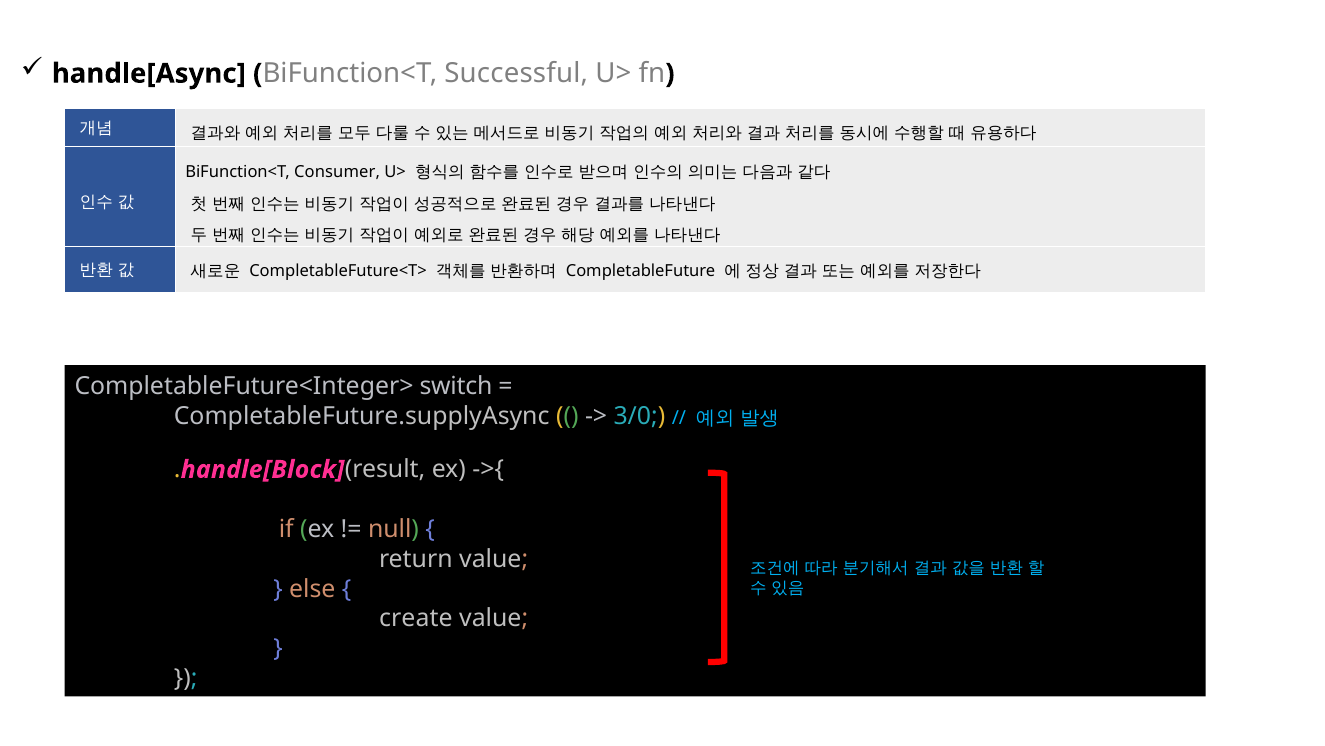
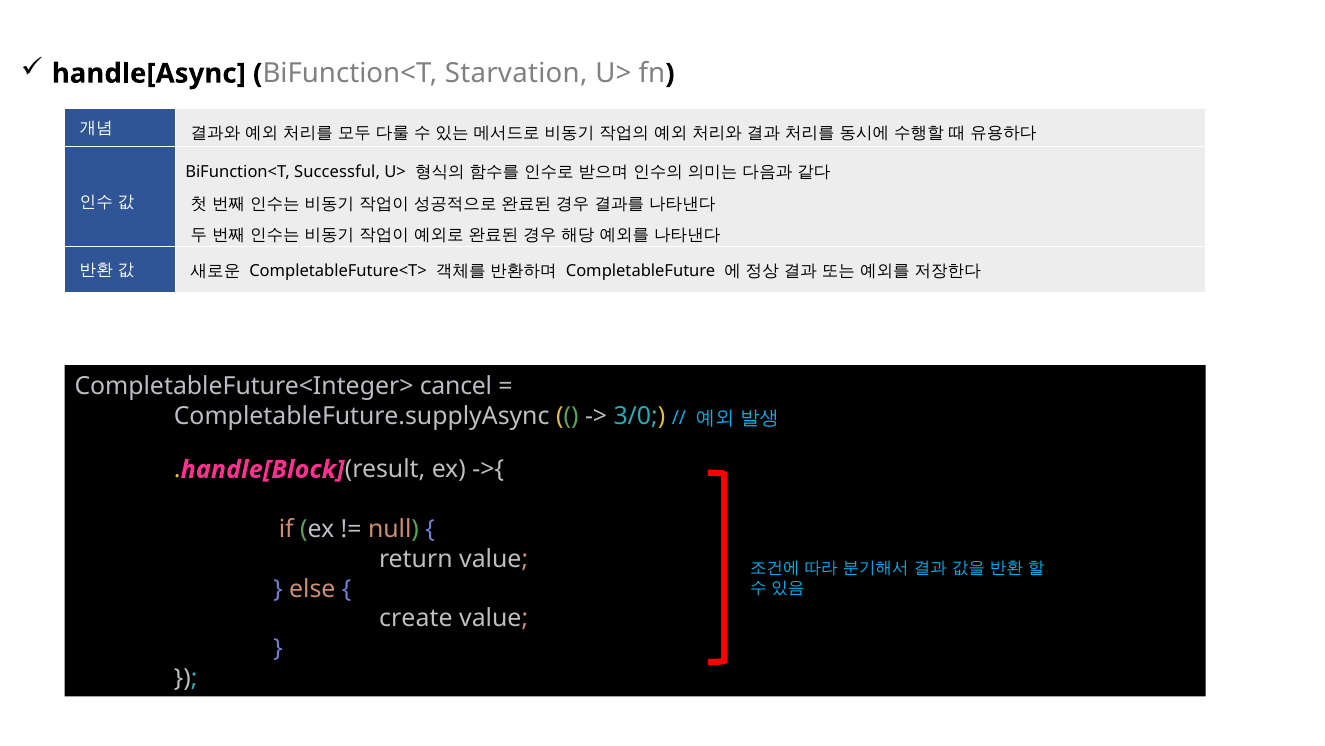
Successful: Successful -> Starvation (516, 74)
Consumer: Consumer -> Successful (337, 172)
switch: switch -> cancel (456, 386)
